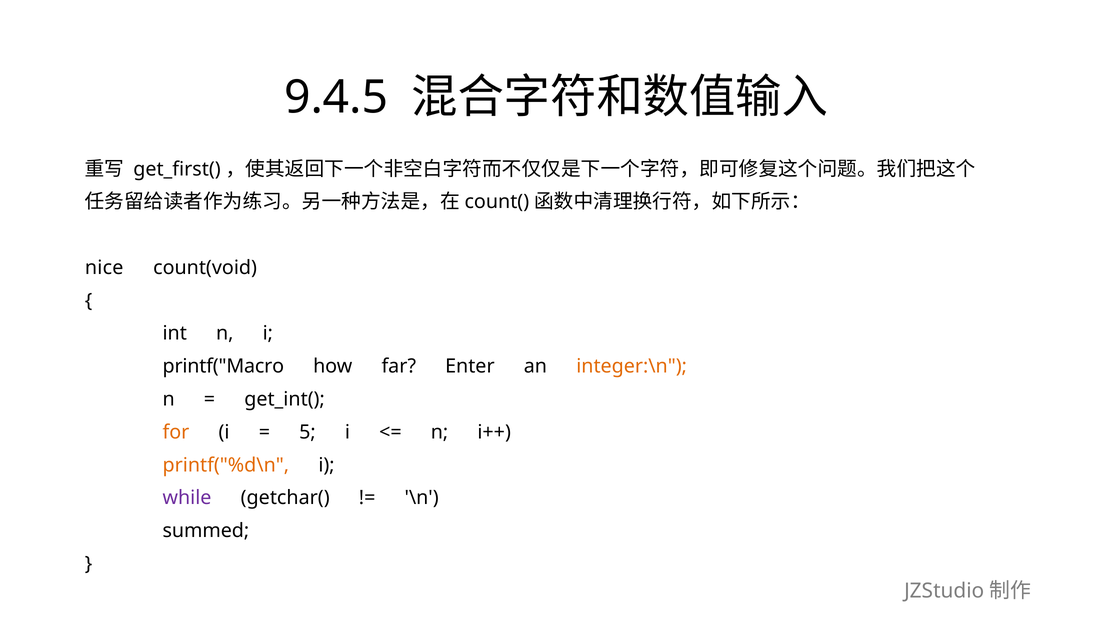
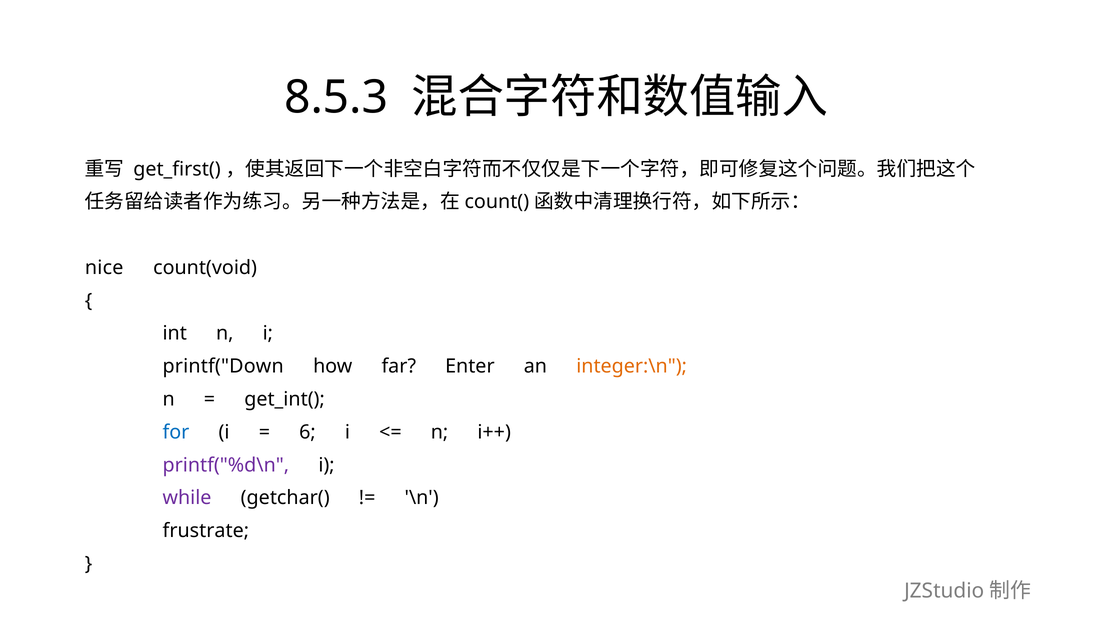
9.4.5: 9.4.5 -> 8.5.3 (336, 97)
printf("Macro: printf("Macro -> printf("Down (223, 366)
for colour: orange -> blue (176, 432)
5: 5 -> 6 (307, 432)
printf("%d\n colour: orange -> purple (226, 465)
summed: summed -> frustrate (206, 530)
